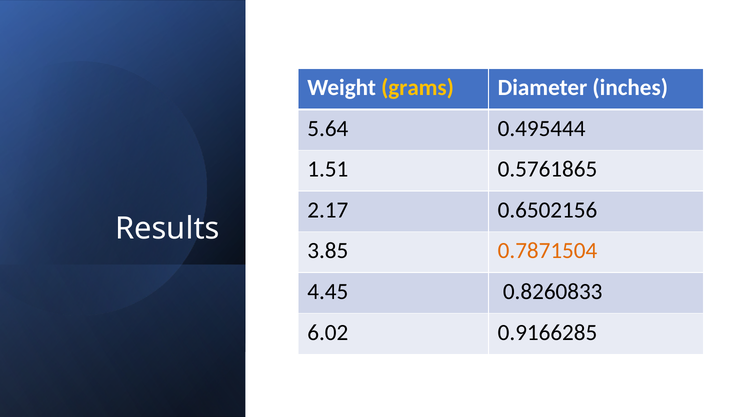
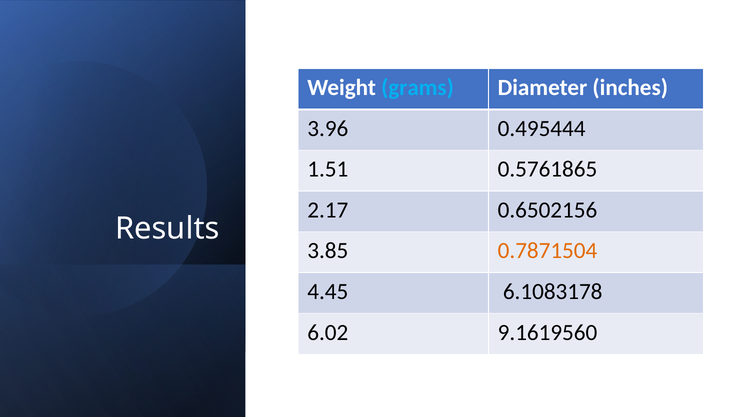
grams colour: yellow -> light blue (418, 88)
5.64: 5.64 -> 3.96 (328, 128)
0.8260833: 0.8260833 -> 6.1083178 (553, 291)
0.9166285: 0.9166285 -> 9.1619560 (547, 332)
